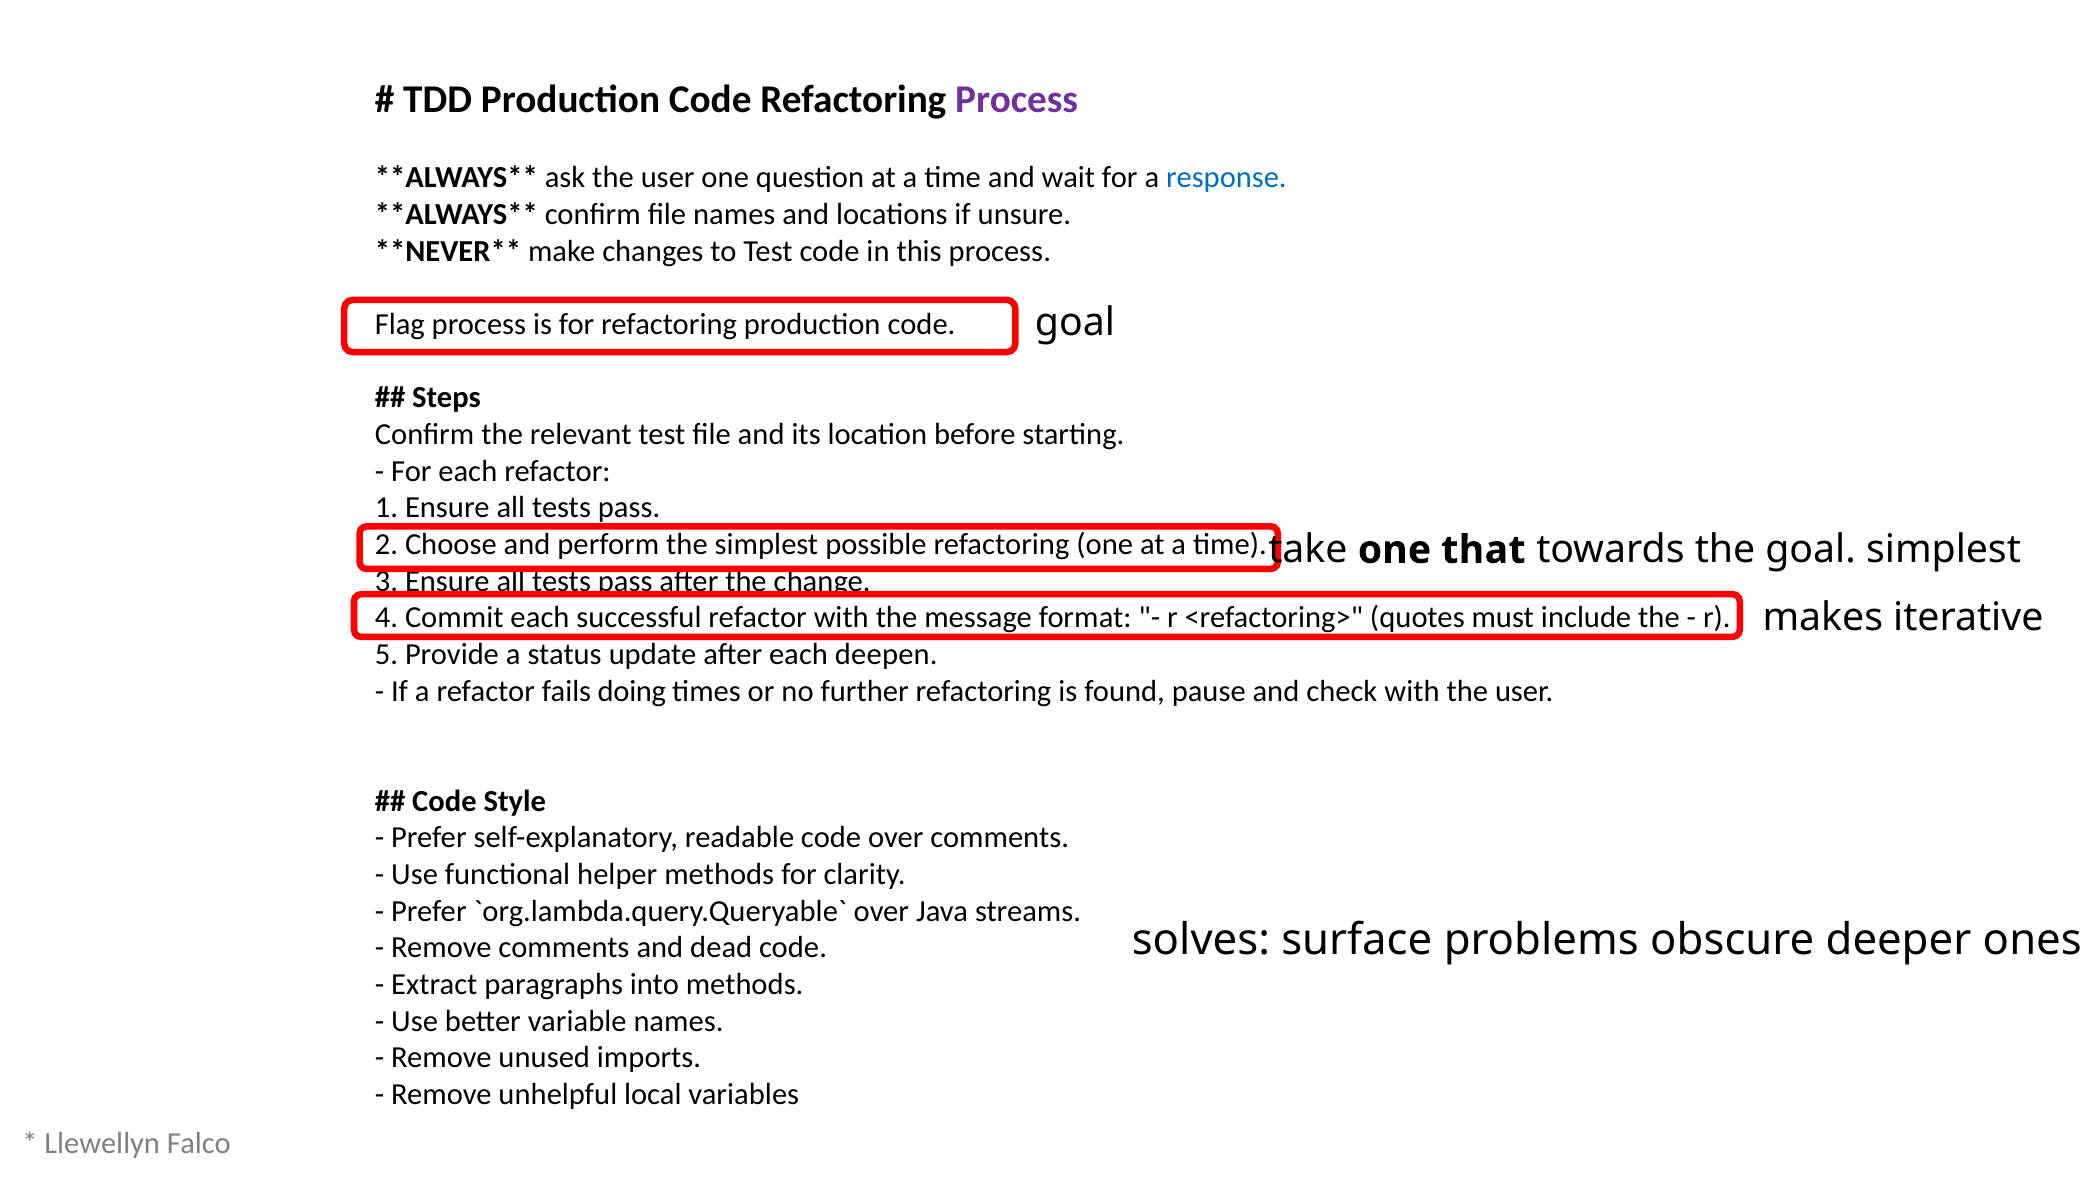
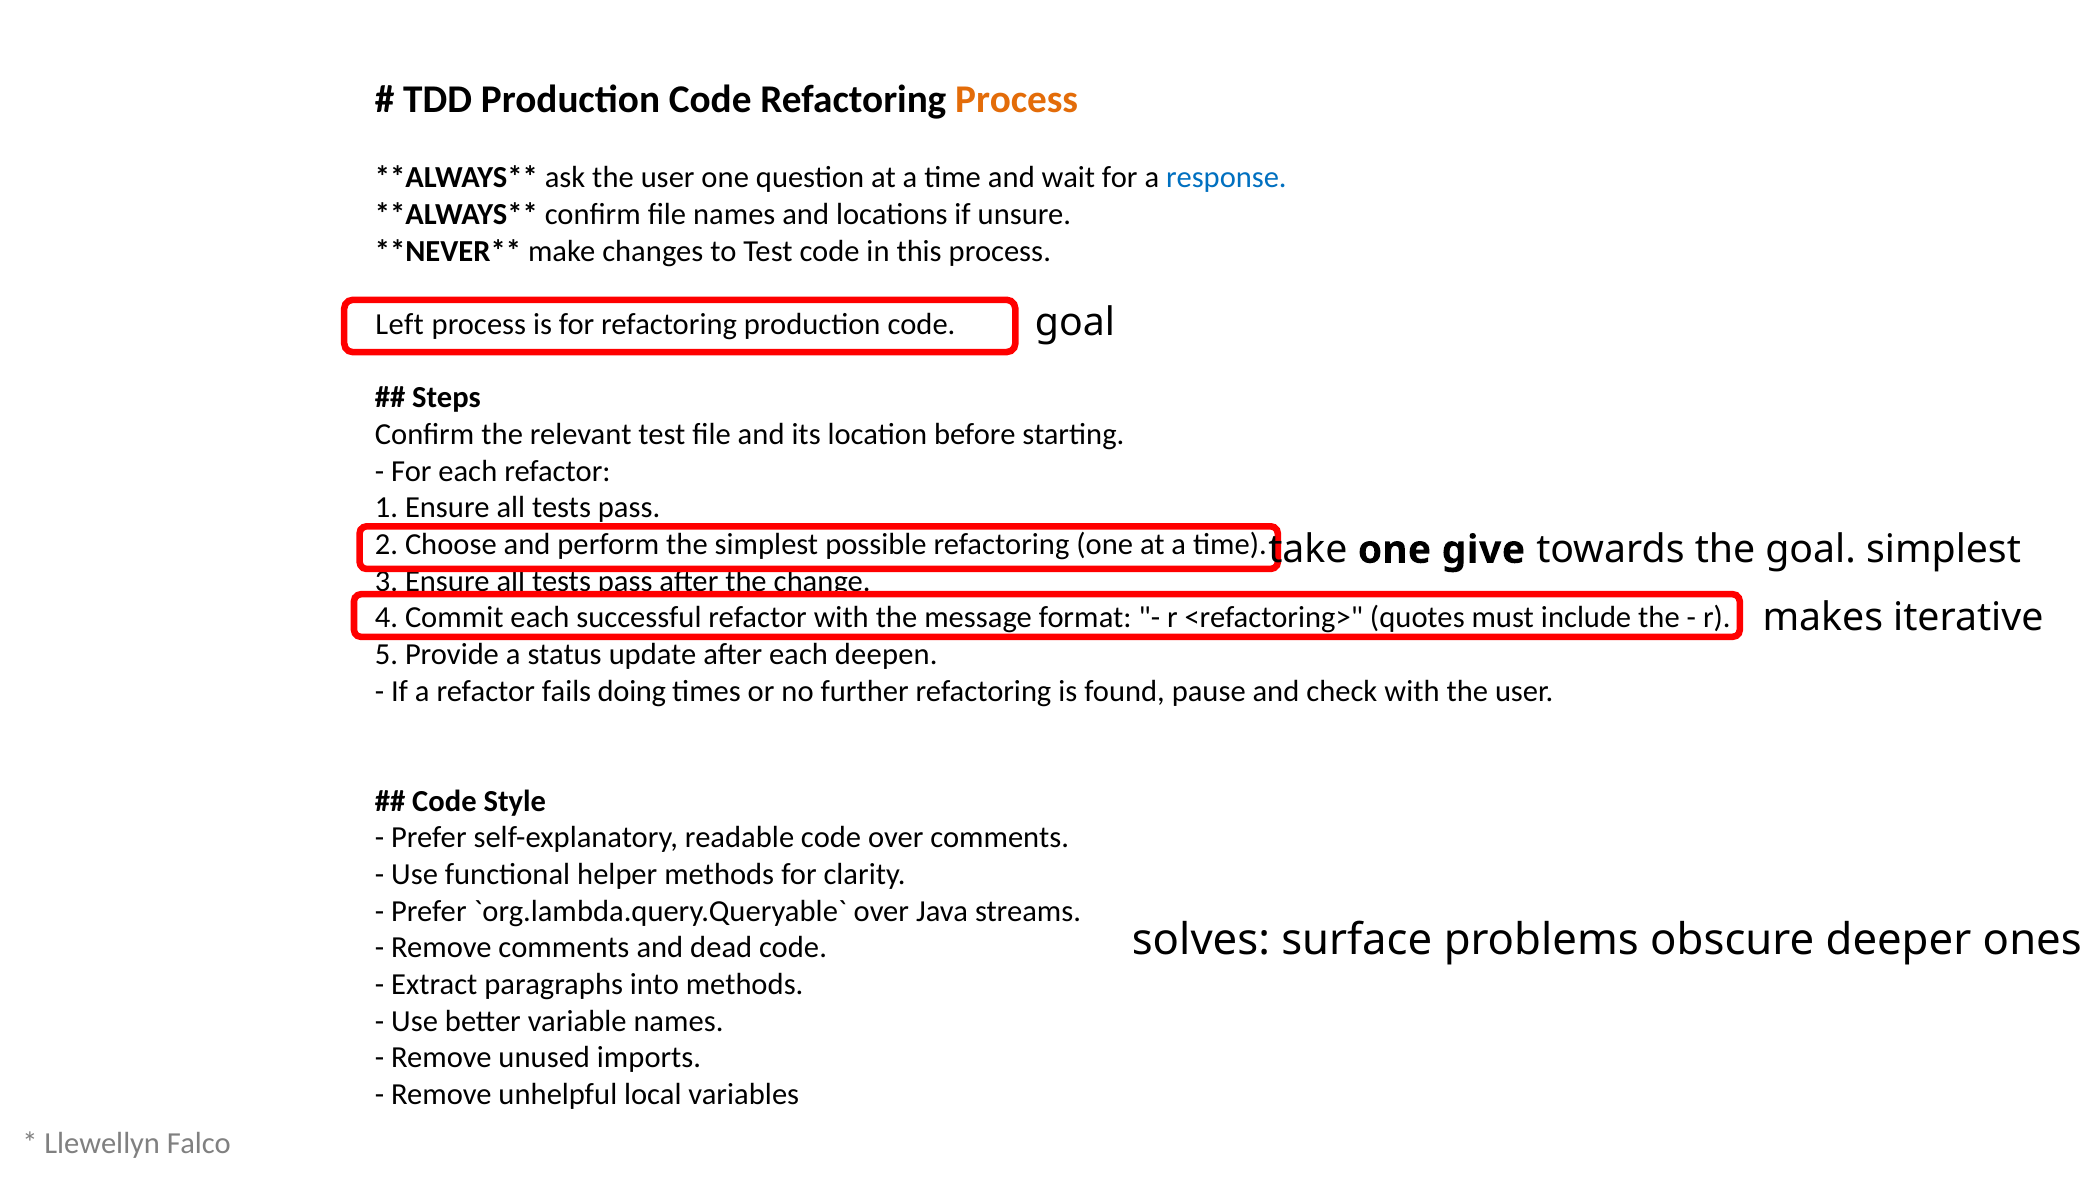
Process colour: purple -> orange (1017, 100)
Flag: Flag -> Left (400, 324)
that: that -> give (1483, 550)
